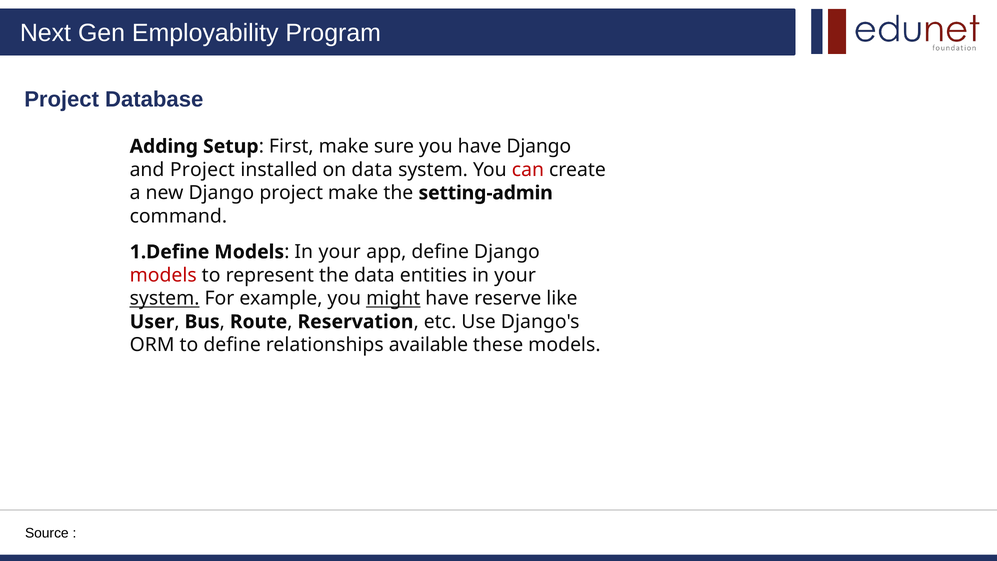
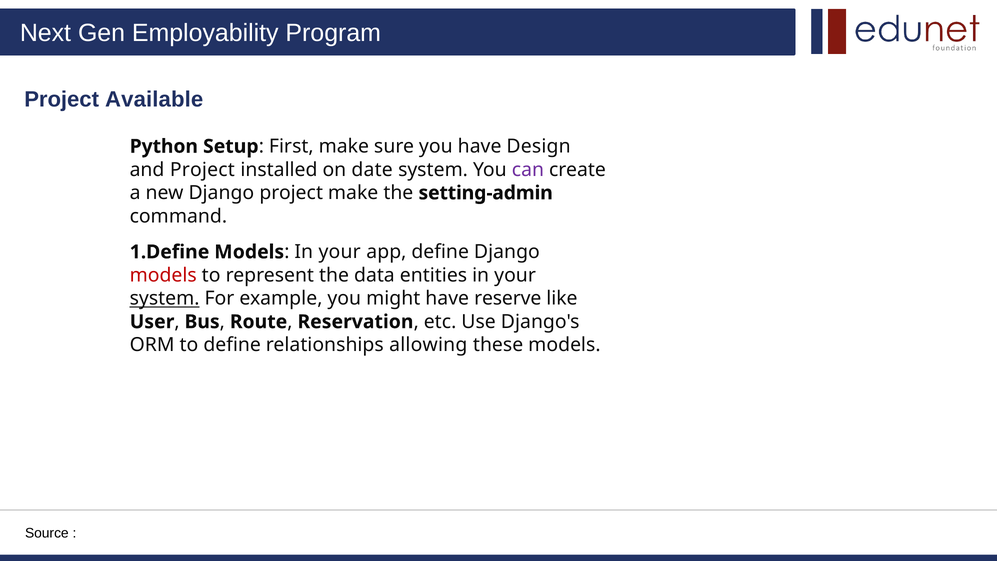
Database: Database -> Available (154, 99)
Adding: Adding -> Python (164, 146)
have Django: Django -> Design (539, 146)
on data: data -> date (372, 170)
can colour: red -> purple (528, 170)
might underline: present -> none (393, 298)
available: available -> allowing (428, 345)
